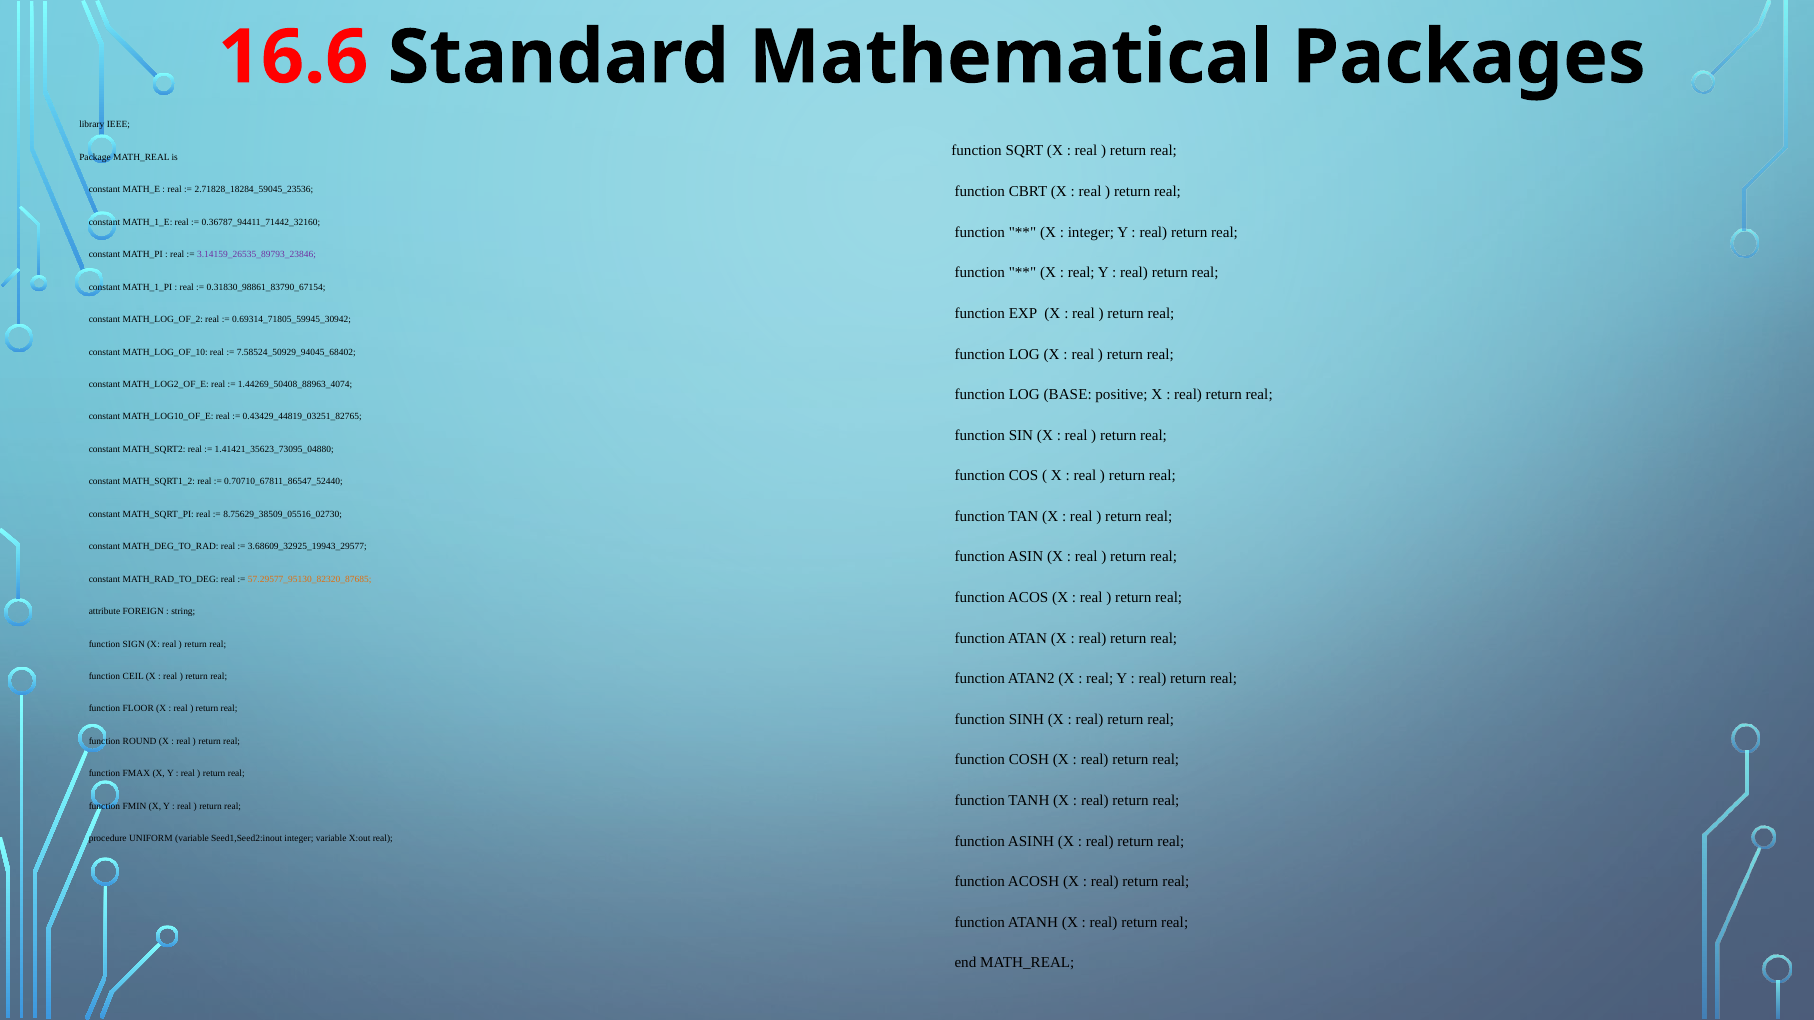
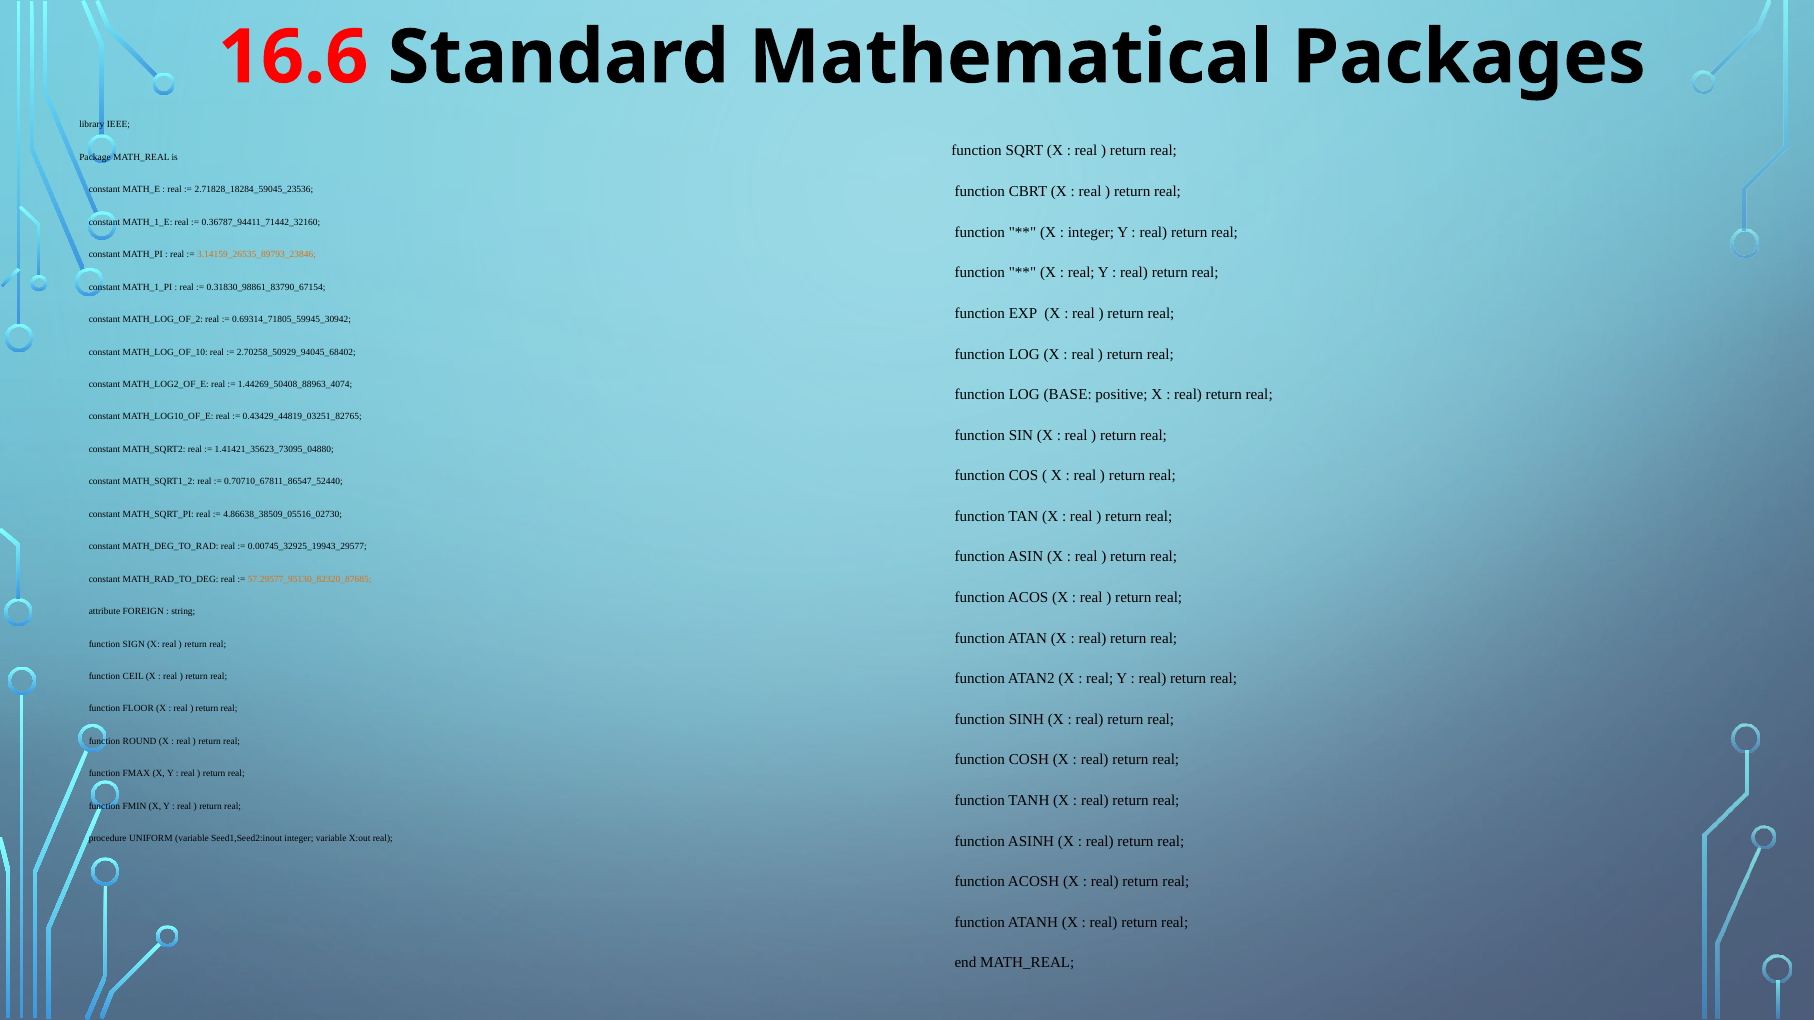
3.14159_26535_89793_23846 colour: purple -> orange (257, 255)
7.58524_50929_94045_68402: 7.58524_50929_94045_68402 -> 2.70258_50929_94045_68402 (296, 352)
8.75629_38509_05516_02730: 8.75629_38509_05516_02730 -> 4.86638_38509_05516_02730 (283, 514)
3.68609_32925_19943_29577: 3.68609_32925_19943_29577 -> 0.00745_32925_19943_29577 (307, 547)
